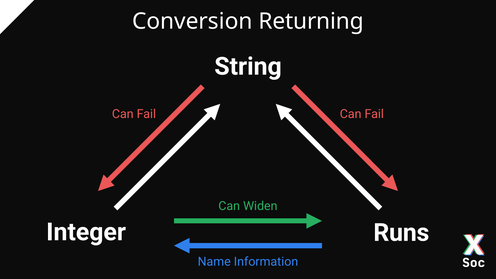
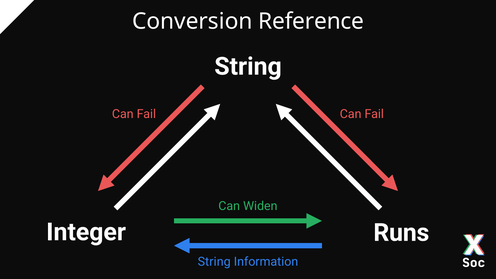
Returning: Returning -> Reference (311, 21)
Name: Name -> String (214, 262)
